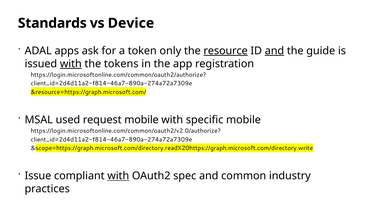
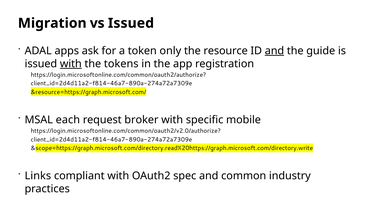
Standards: Standards -> Migration (52, 23)
vs Device: Device -> Issued (131, 23)
resource underline: present -> none (226, 51)
used: used -> each (68, 120)
request mobile: mobile -> broker (141, 120)
Issue: Issue -> Links (38, 176)
with underline: present -> none (118, 176)
